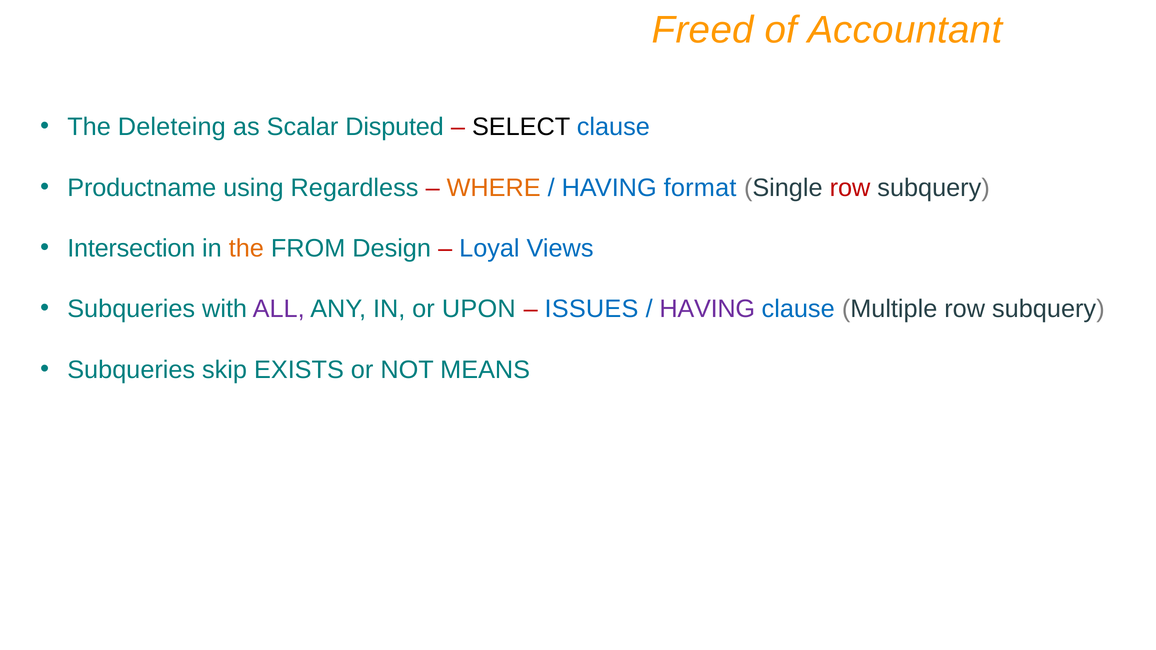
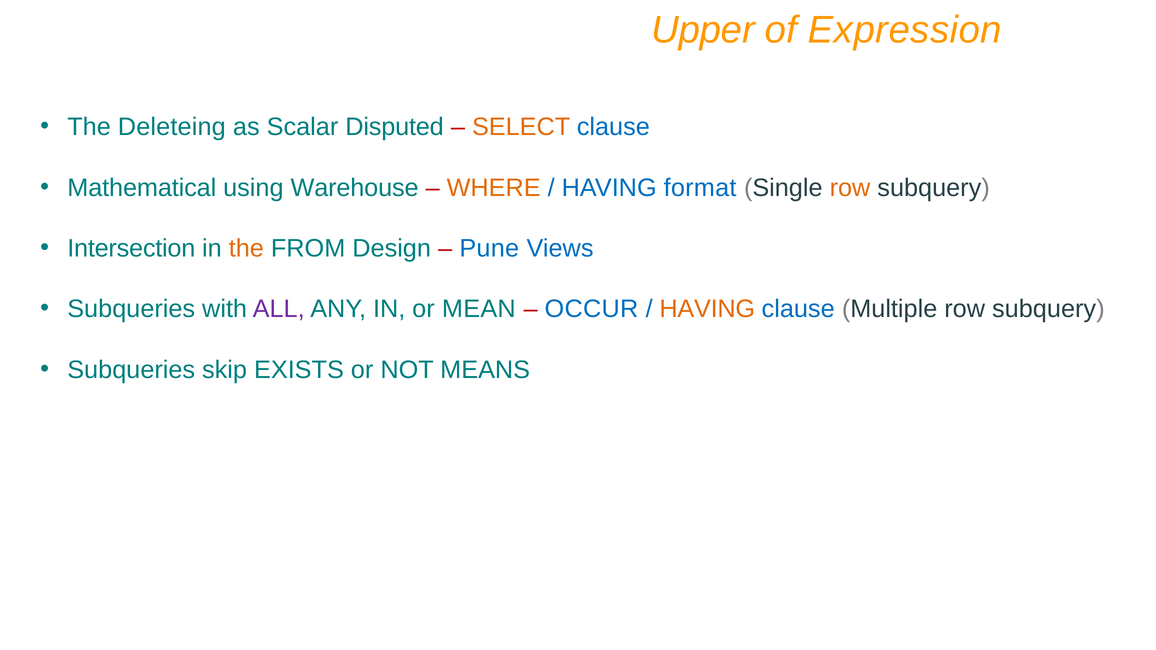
Freed: Freed -> Upper (703, 30)
Accountant: Accountant -> Expression (905, 30)
SELECT colour: black -> orange (521, 127)
Productname: Productname -> Mathematical (142, 188)
Regardless: Regardless -> Warehouse (355, 188)
row colour: red -> orange (850, 188)
Loyal: Loyal -> Pune (489, 249)
UPON: UPON -> MEAN (479, 309)
ISSUES: ISSUES -> OCCUR (591, 309)
HAVING colour: purple -> orange (707, 309)
